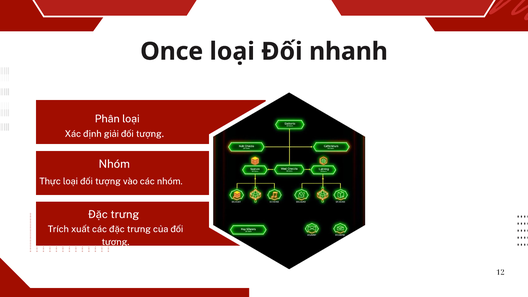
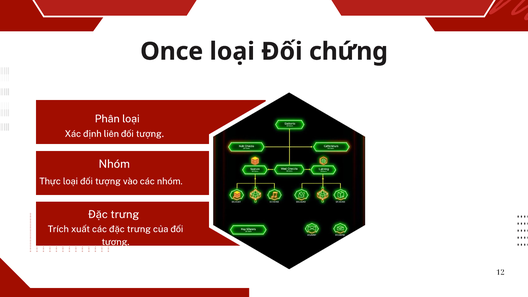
nhanh: nhanh -> chứng (348, 51)
giải: giải -> liên (111, 134)
